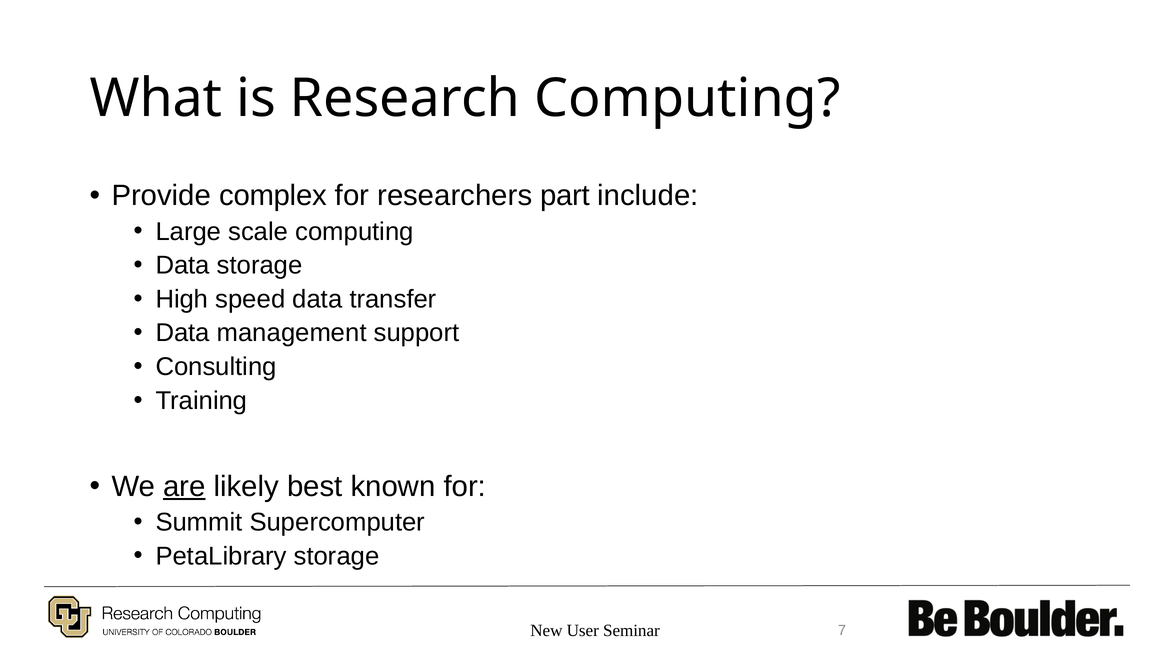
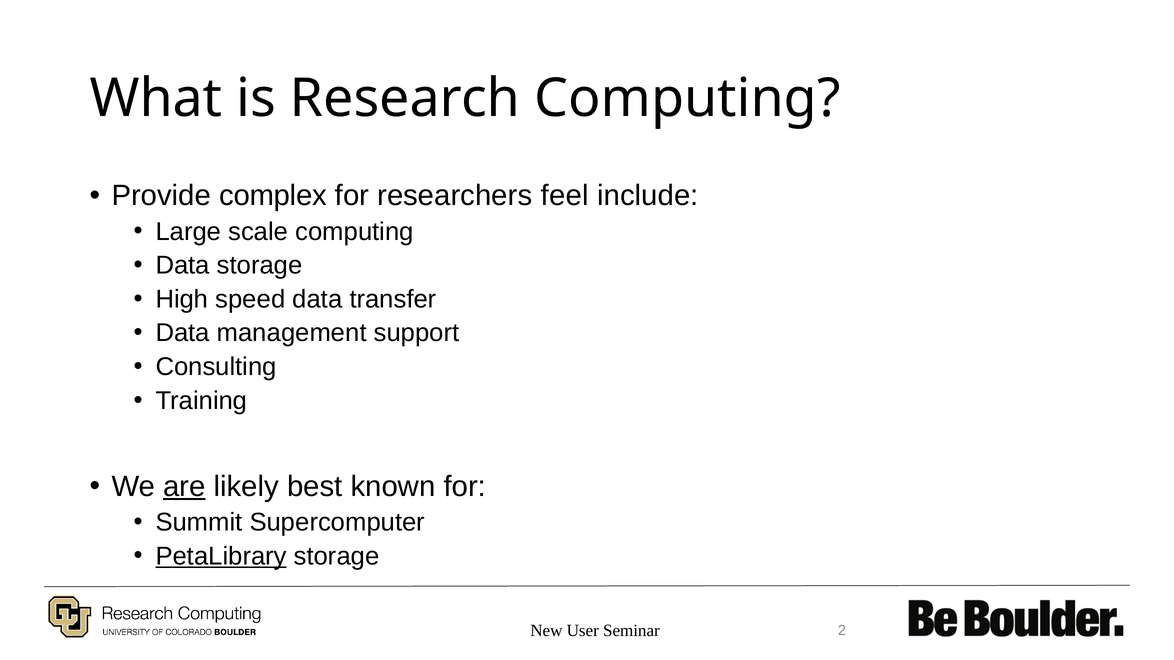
part: part -> feel (565, 196)
PetaLibrary underline: none -> present (221, 556)
7: 7 -> 2 (842, 631)
